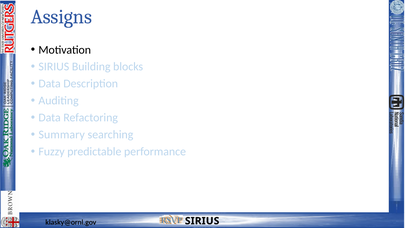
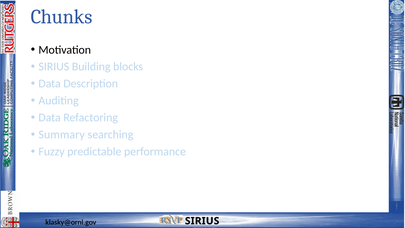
Assigns: Assigns -> Chunks (61, 17)
